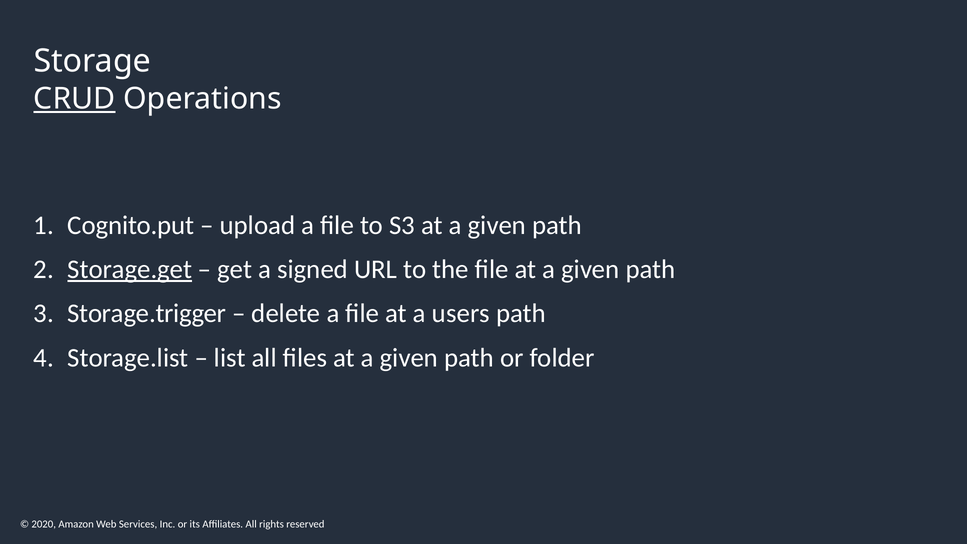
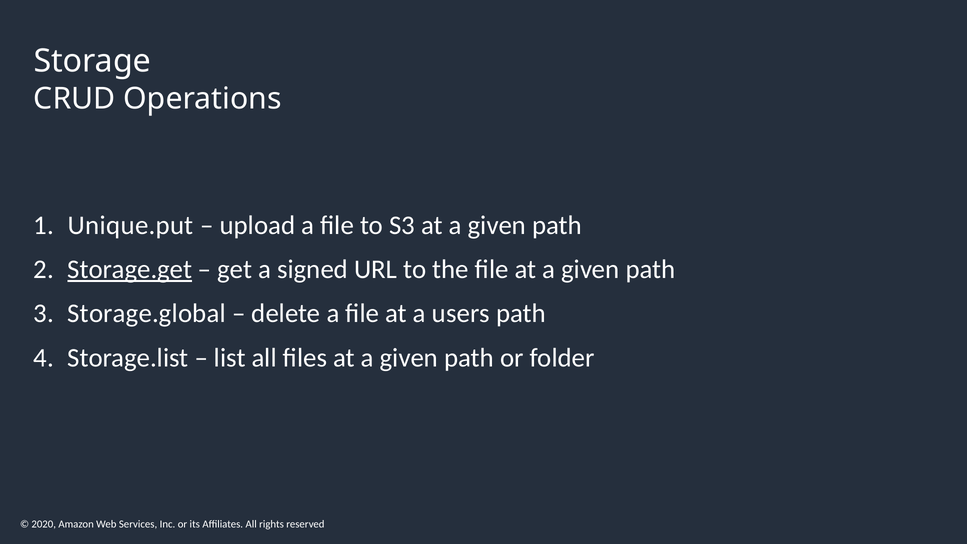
CRUD underline: present -> none (74, 99)
Cognito.put: Cognito.put -> Unique.put (131, 225)
Storage.trigger: Storage.trigger -> Storage.global (147, 314)
